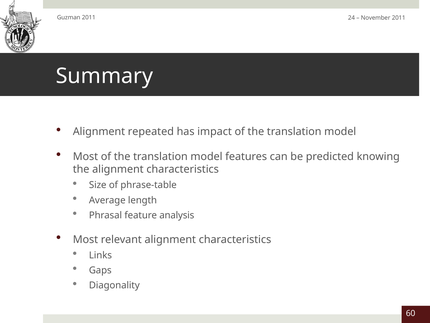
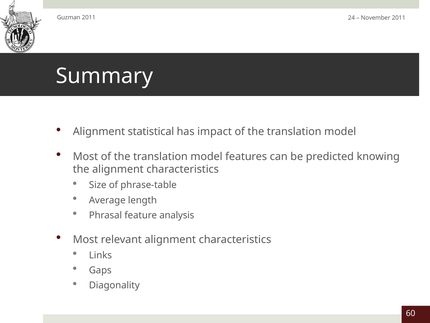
repeated: repeated -> statistical (151, 131)
